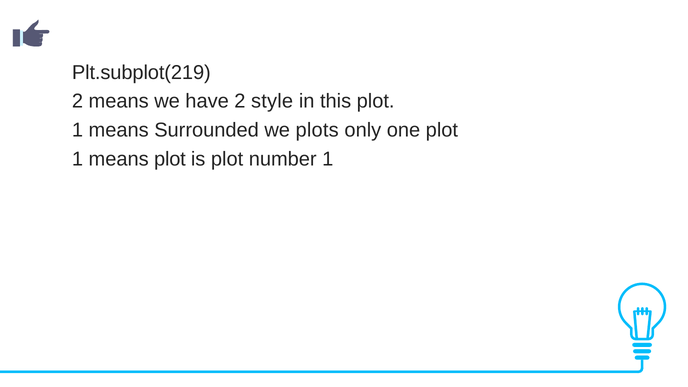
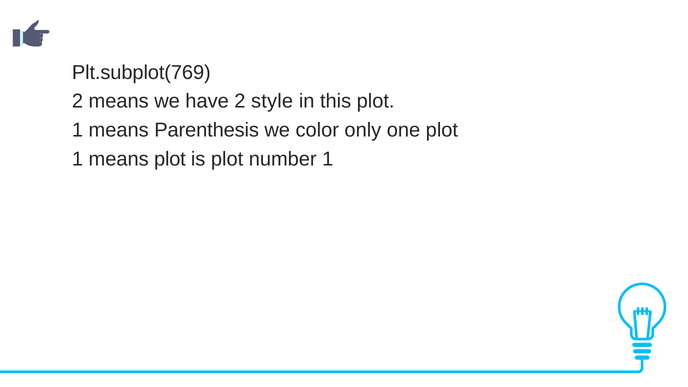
Plt.subplot(219: Plt.subplot(219 -> Plt.subplot(769 (141, 73)
Surrounded: Surrounded -> Parenthesis (207, 130)
plots: plots -> color (317, 130)
